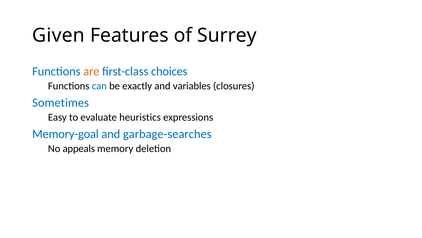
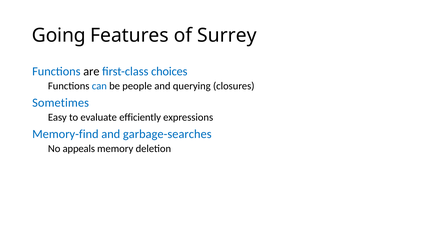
Given: Given -> Going (59, 35)
are colour: orange -> black (91, 71)
exactly: exactly -> people (137, 86)
variables: variables -> querying (192, 86)
heuristics: heuristics -> efficiently (140, 117)
Memory-goal: Memory-goal -> Memory-find (65, 134)
